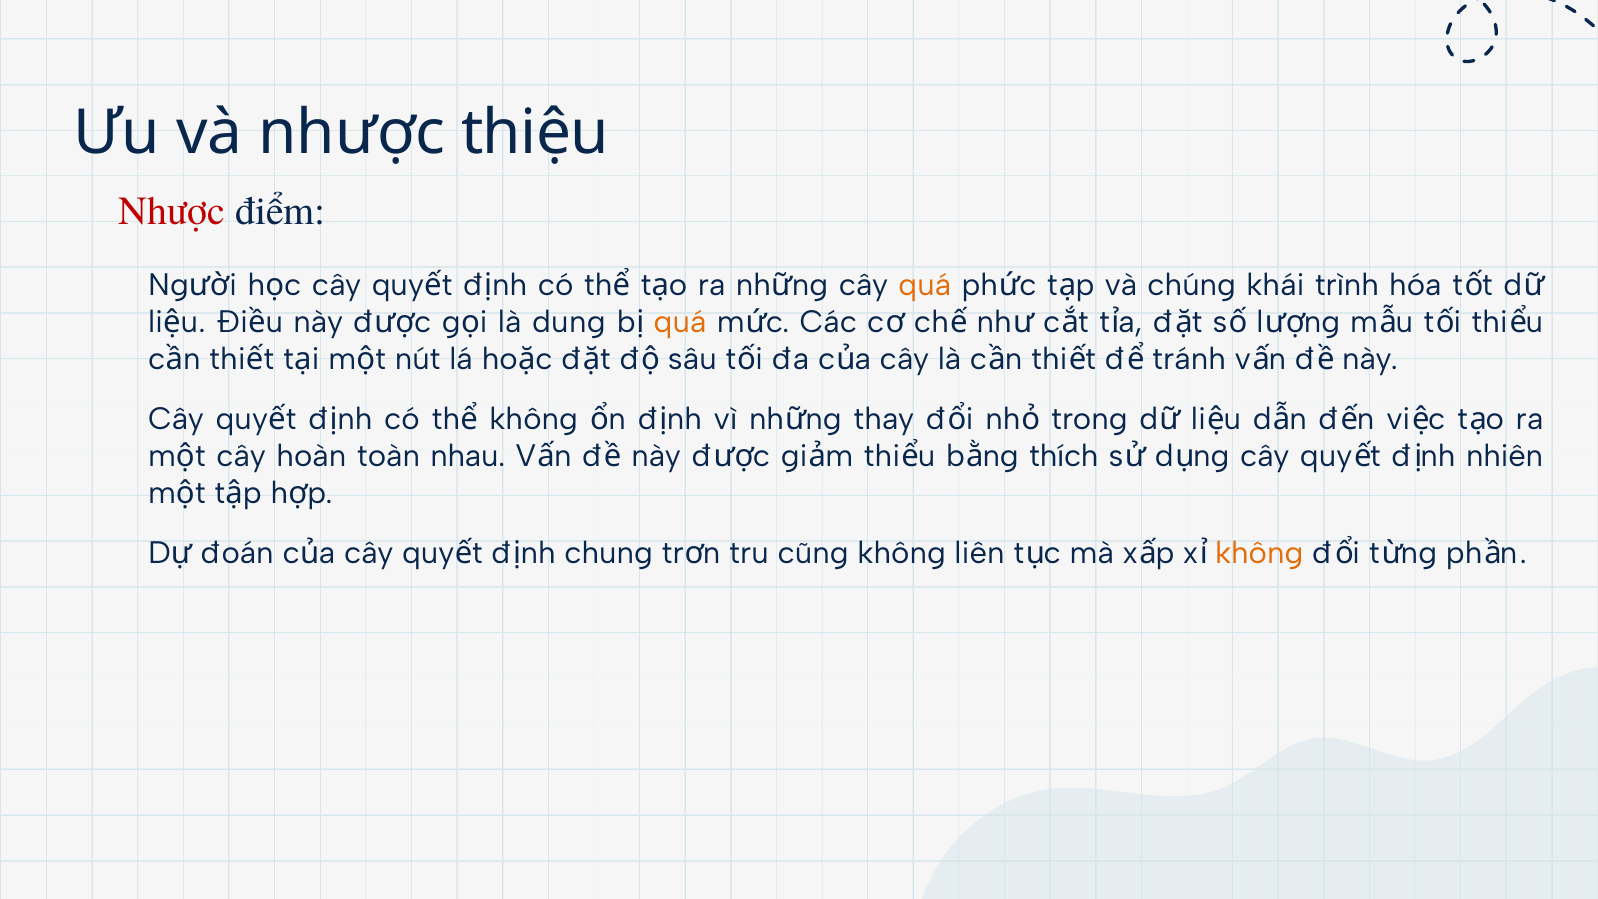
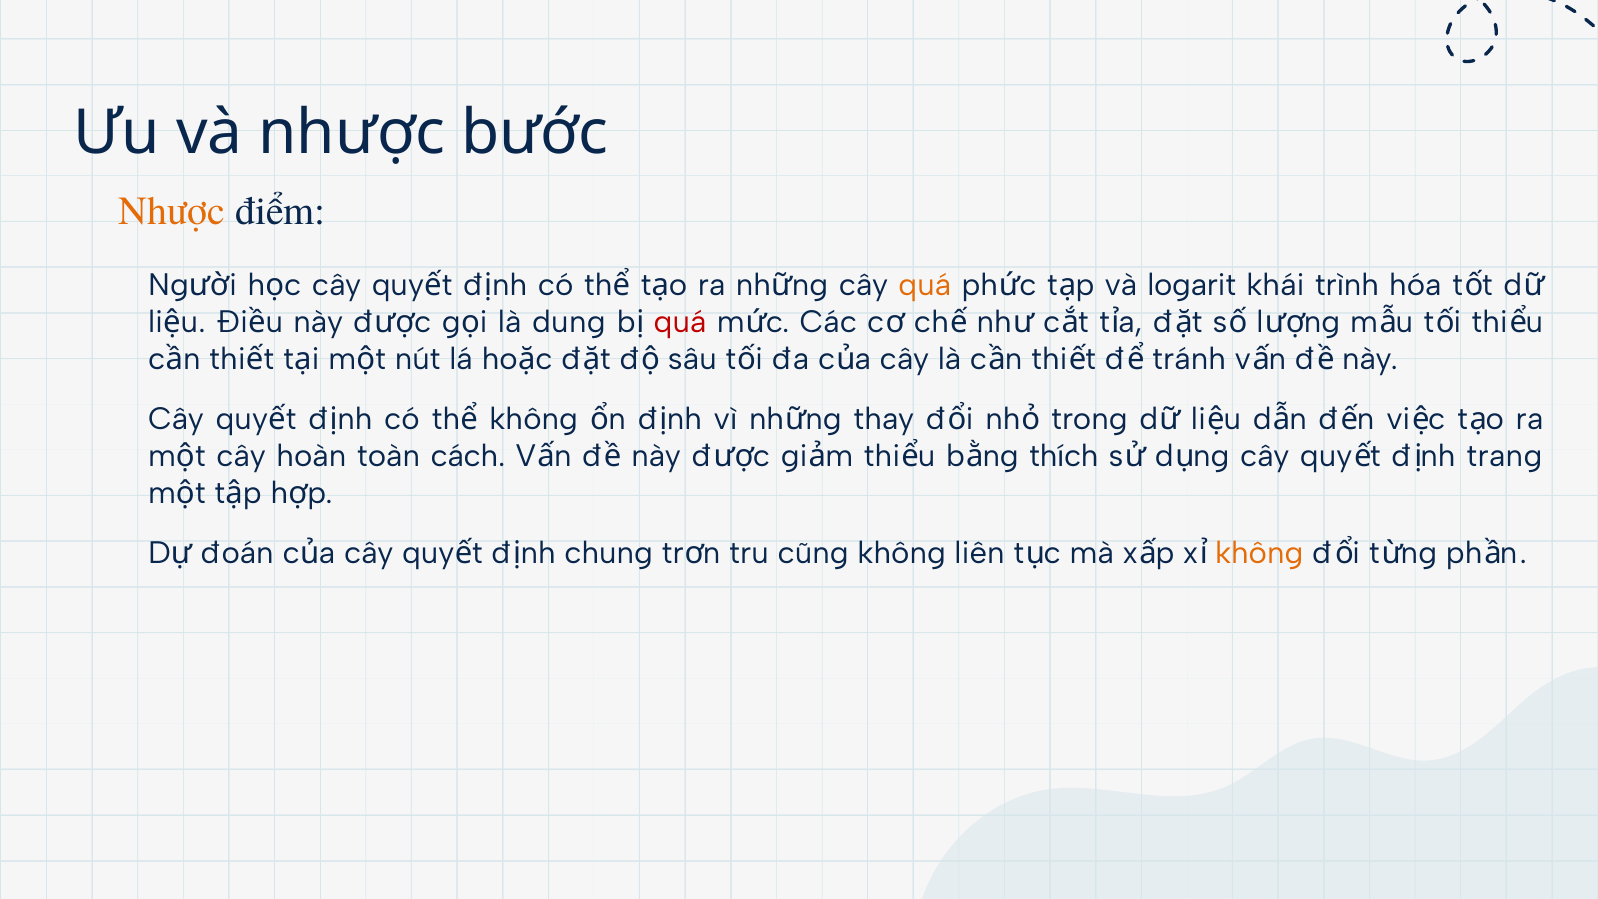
thiệu: thiệu -> bước (535, 133)
Nhược colour: red -> orange (172, 212)
chúng: chúng -> logarit (1192, 285)
quá colour: orange -> red (680, 322)
nhau: nhau -> cách (468, 456)
nhiên: nhiên -> trang (1504, 456)
